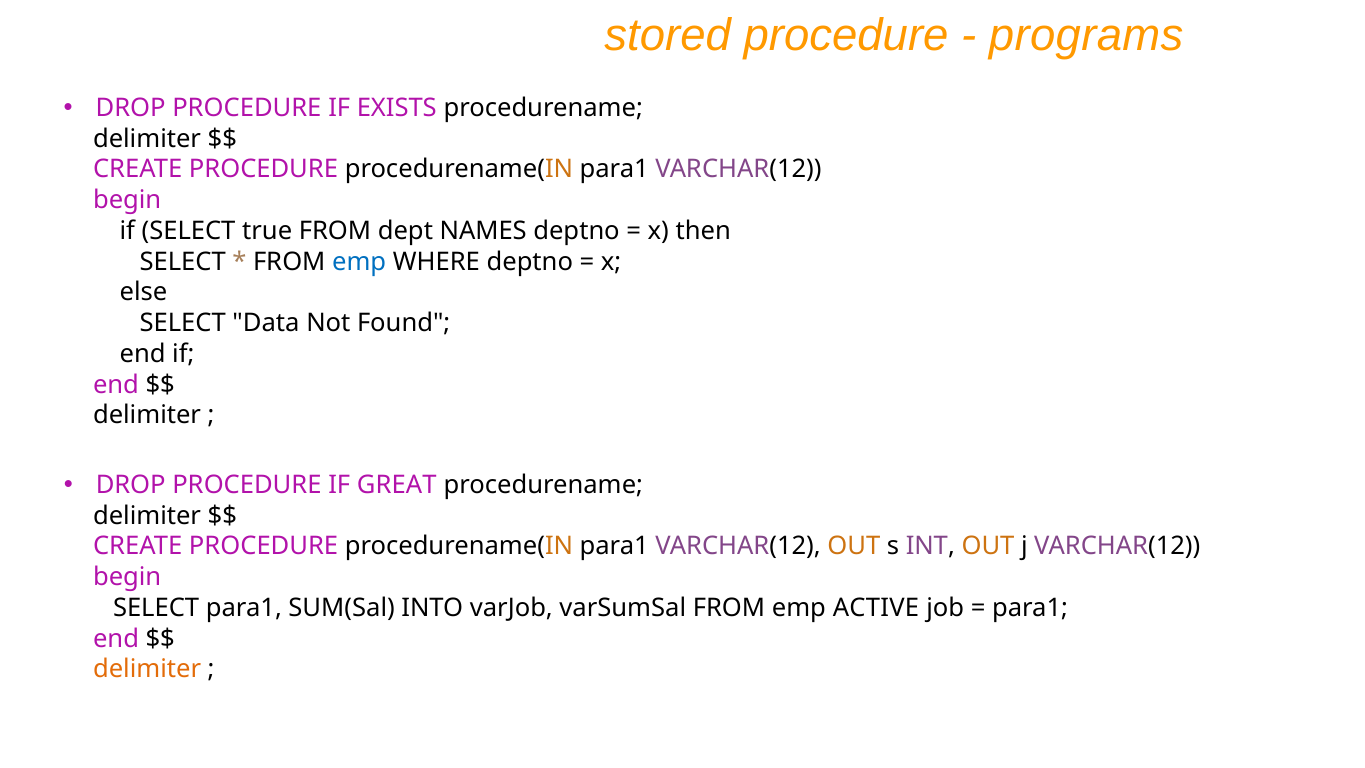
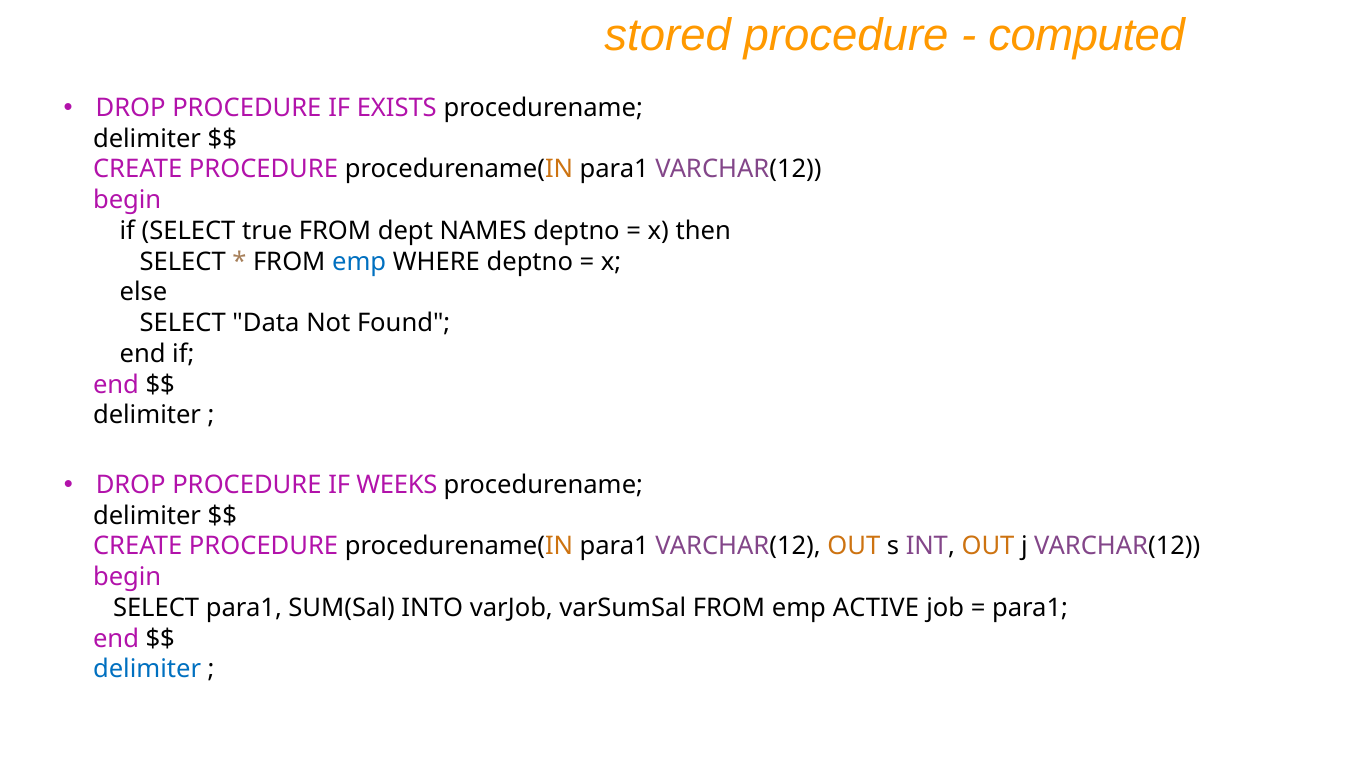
programs: programs -> computed (1087, 36)
GREAT: GREAT -> WEEKS (397, 485)
delimiter colour: orange -> blue (147, 669)
